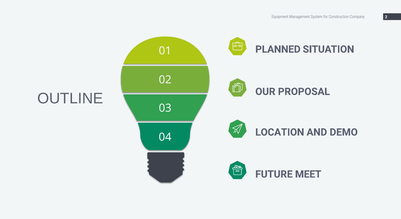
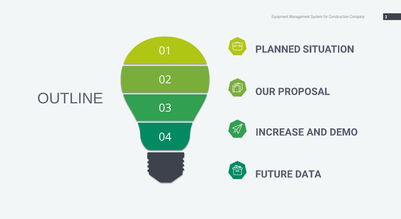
LOCATION: LOCATION -> INCREASE (280, 132)
MEET: MEET -> DATA (308, 174)
